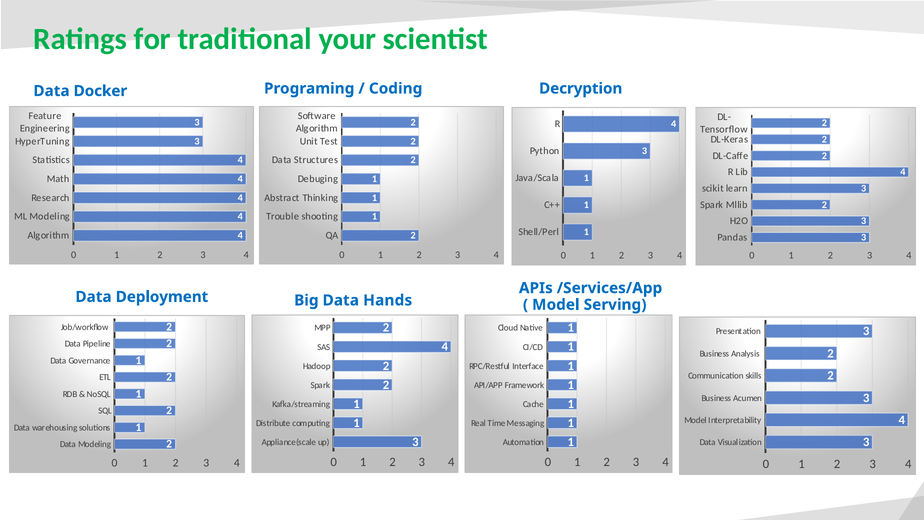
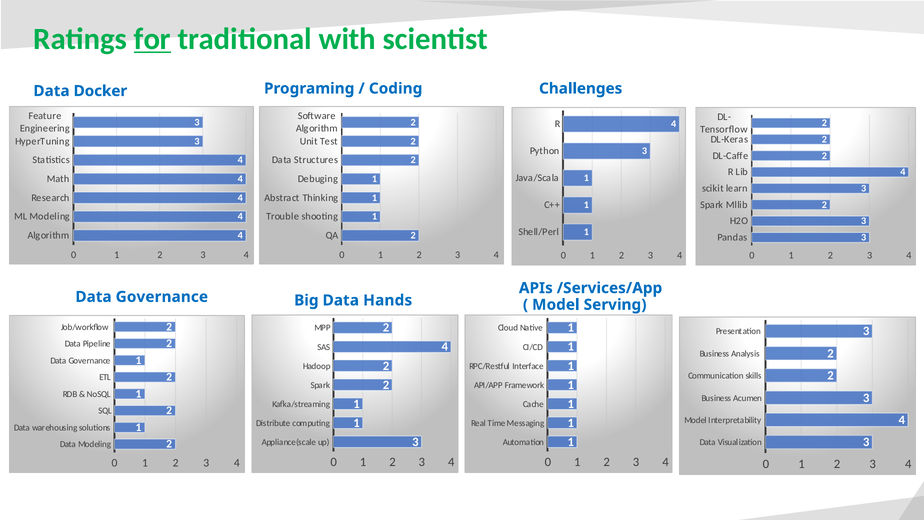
for underline: none -> present (152, 39)
your: your -> with (347, 39)
Decryption: Decryption -> Challenges (581, 88)
Deployment: Deployment -> Governance (162, 297)
